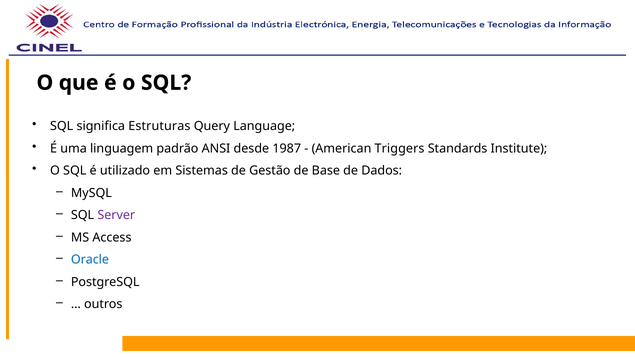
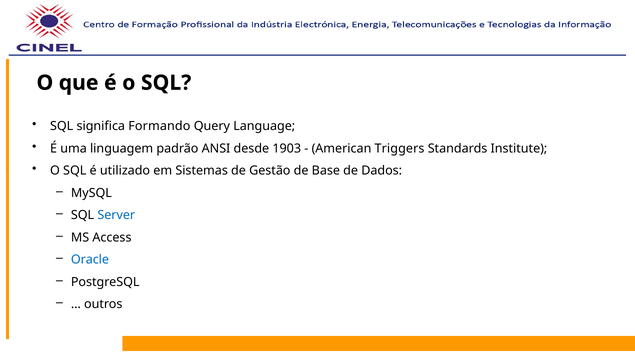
Estruturas: Estruturas -> Formando (159, 126)
1987: 1987 -> 1903 (287, 149)
Server colour: purple -> blue (116, 215)
